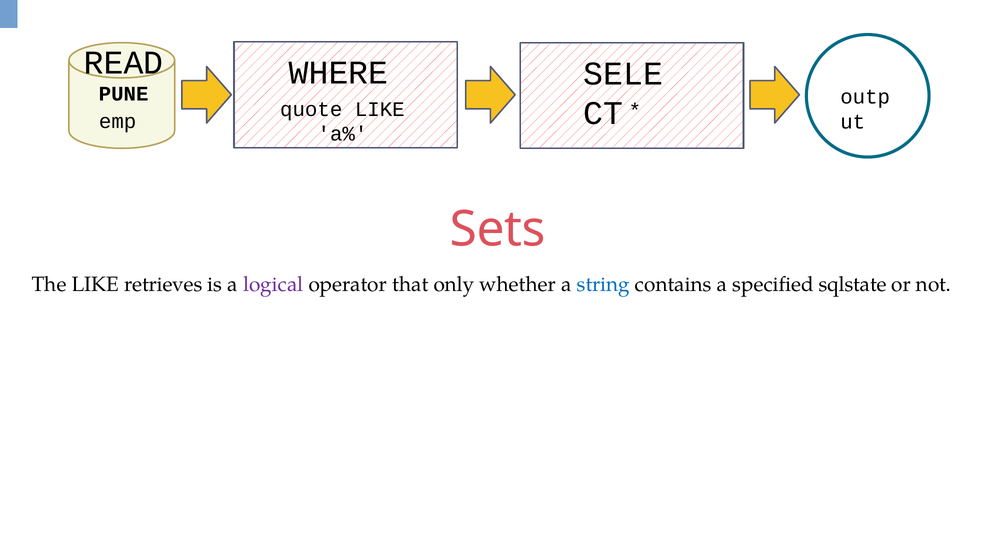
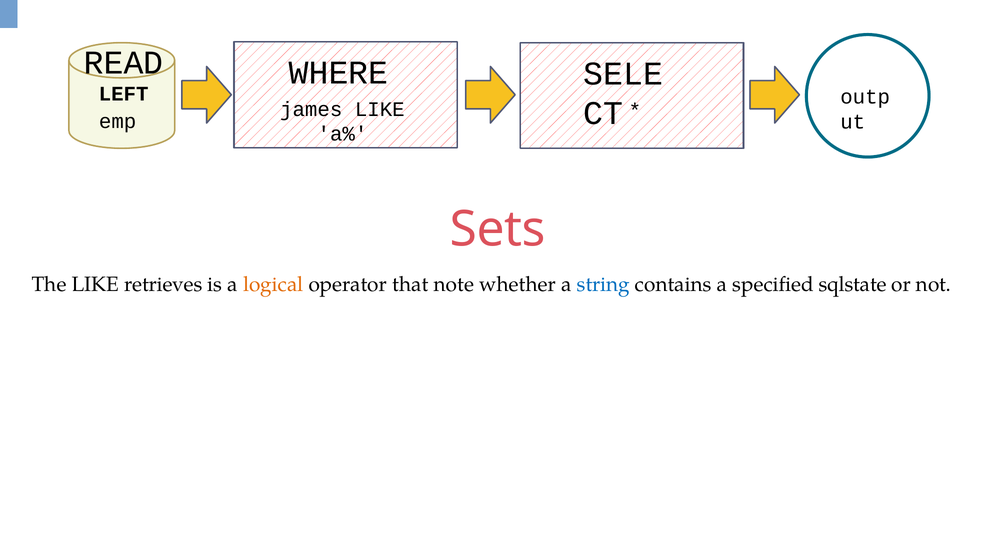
PUNE: PUNE -> LEFT (124, 94)
quote: quote -> james (311, 109)
logical colour: purple -> orange (273, 285)
only: only -> note (454, 285)
